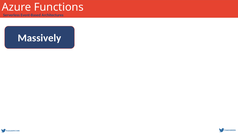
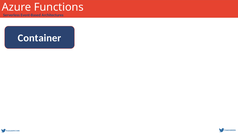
Massively: Massively -> Container (39, 38)
